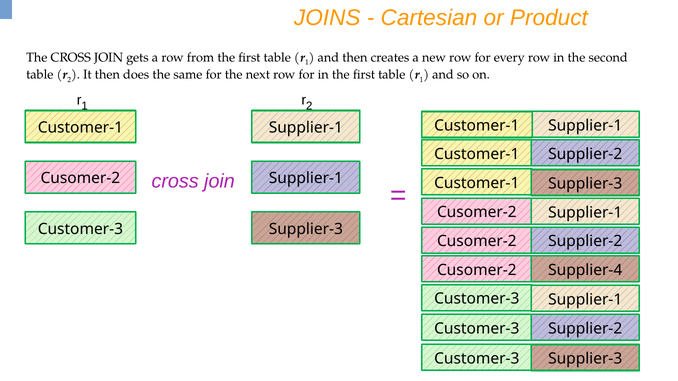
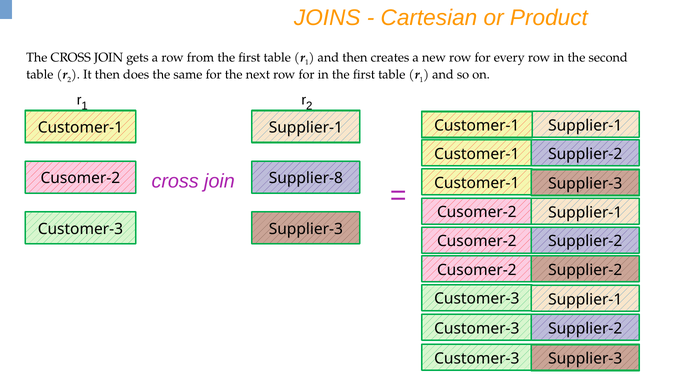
Supplier-1: Supplier-1 -> Supplier-8 (306, 178)
Supplier-4: Supplier-4 -> Supplier-2 (585, 270)
